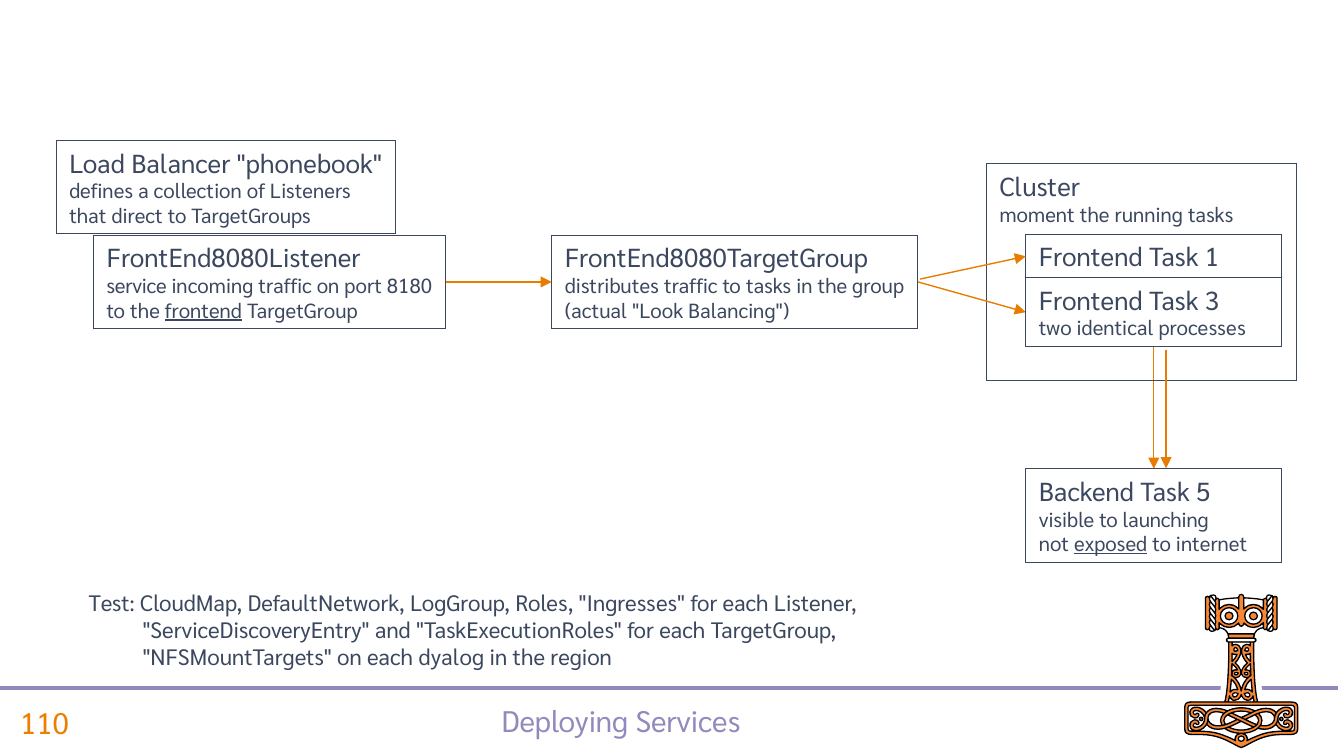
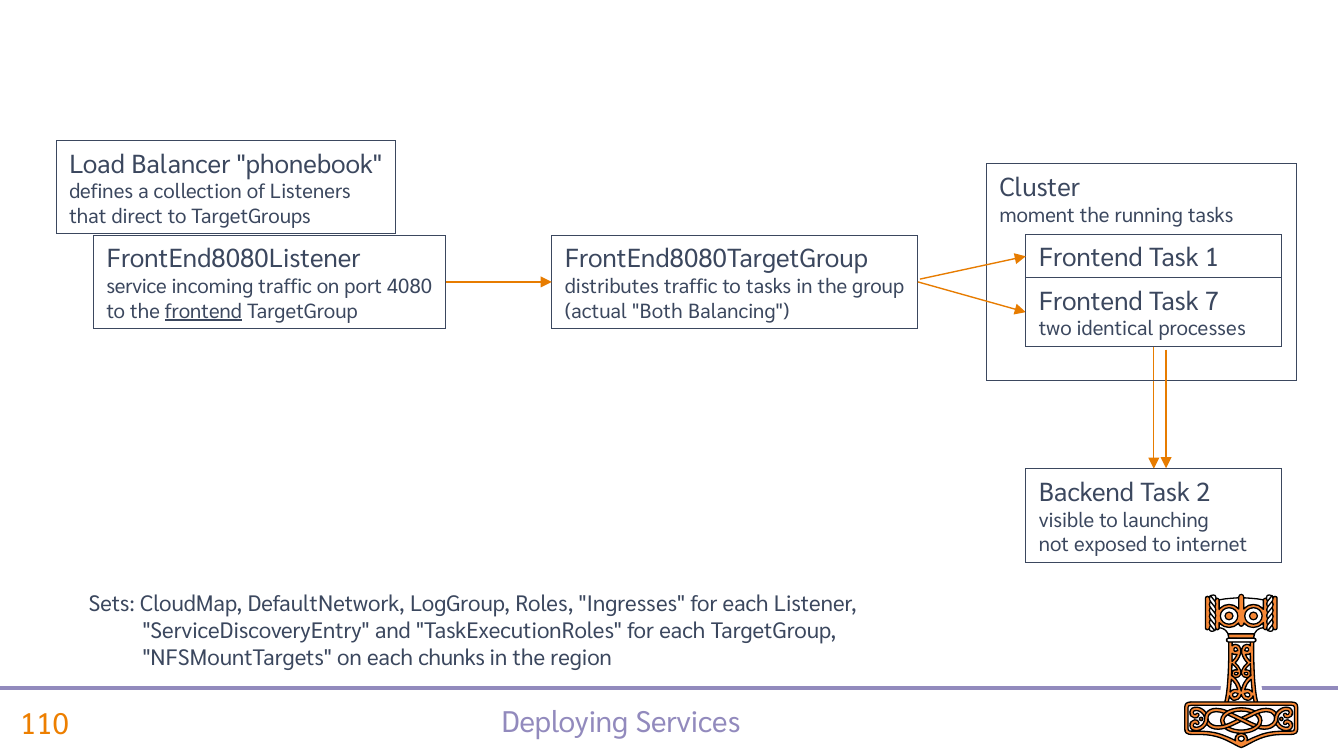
8180: 8180 -> 4080 (409, 287)
Look: Look -> Both (658, 311)
3: 3 -> 7 (1212, 302)
5: 5 -> 2 (1203, 493)
exposed underline: present -> none (1111, 545)
Test: Test -> Sets (112, 604)
dyalog: dyalog -> chunks (452, 658)
